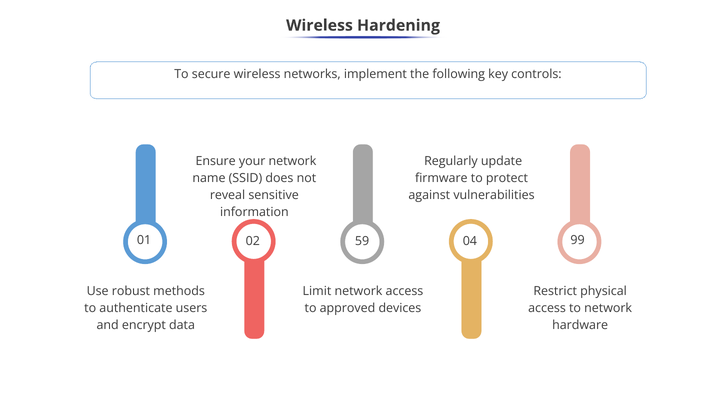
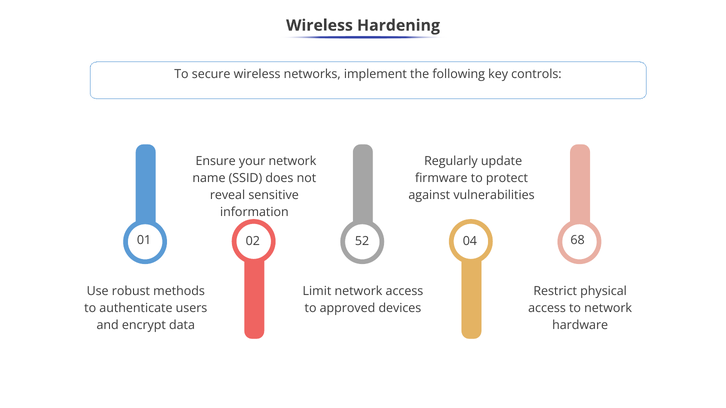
59: 59 -> 52 (362, 241)
99: 99 -> 68 (578, 240)
